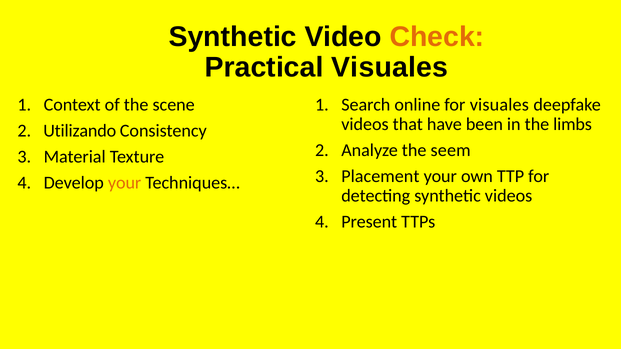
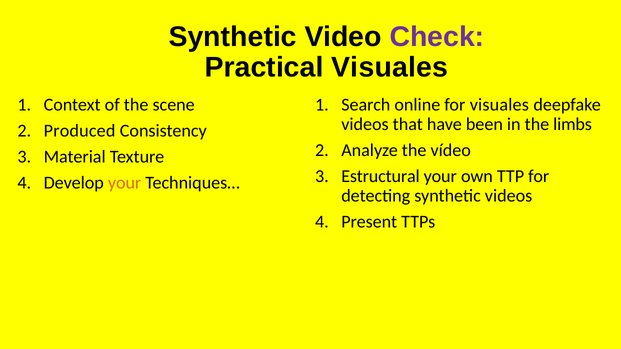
Check colour: orange -> purple (437, 37)
Utilizando: Utilizando -> Produced (80, 131)
seem: seem -> vídeo (451, 150)
Placement: Placement -> Estructural (380, 176)
